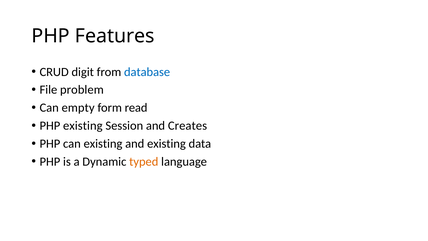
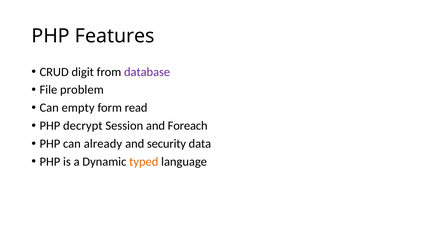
database colour: blue -> purple (147, 72)
PHP existing: existing -> decrypt (83, 126)
Creates: Creates -> Foreach (188, 126)
can existing: existing -> already (103, 144)
and existing: existing -> security (167, 144)
